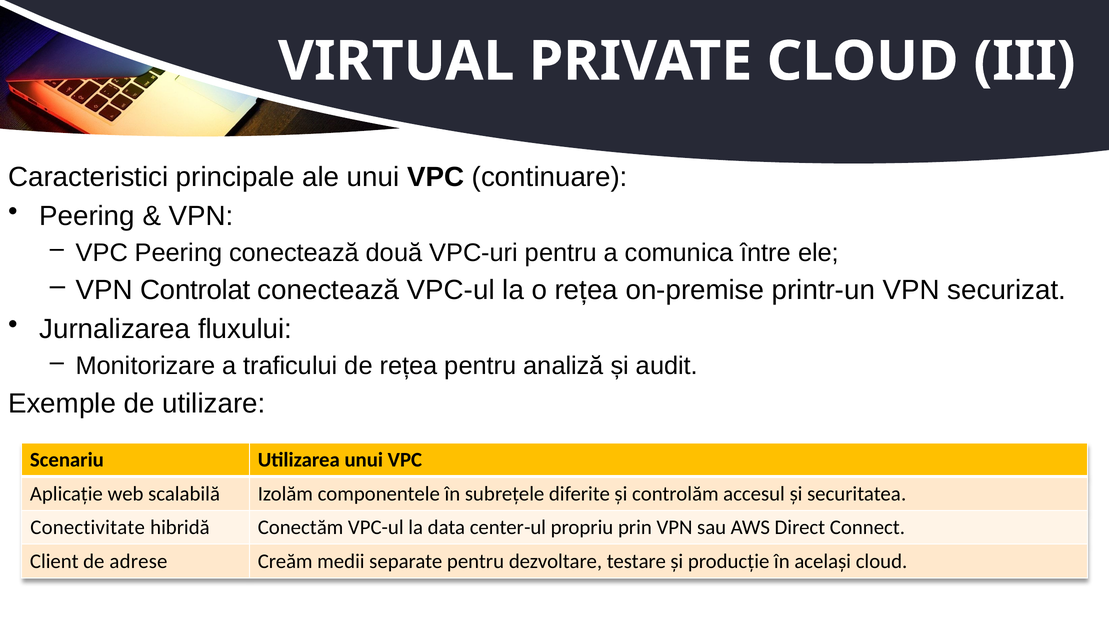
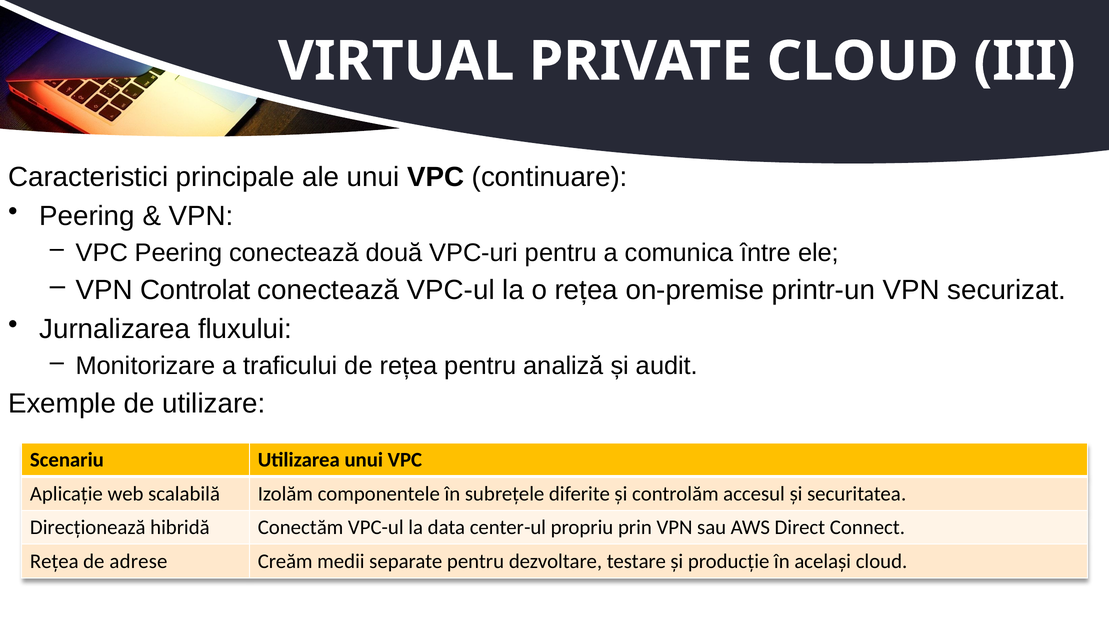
Conectivitate: Conectivitate -> Direcționează (88, 527)
Client: Client -> Rețea (54, 561)
